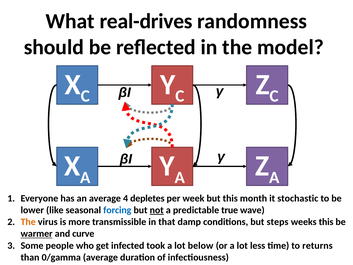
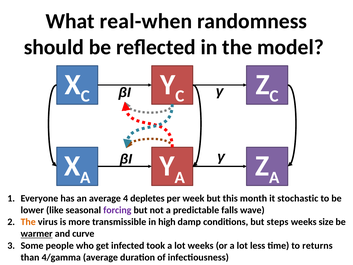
real-drives: real-drives -> real-when (146, 21)
forcing colour: blue -> purple (117, 210)
not underline: present -> none (157, 210)
true: true -> falls (230, 210)
that: that -> high (167, 222)
weeks this: this -> size (326, 222)
lot below: below -> weeks (201, 245)
0/gamma: 0/gamma -> 4/gamma (61, 257)
